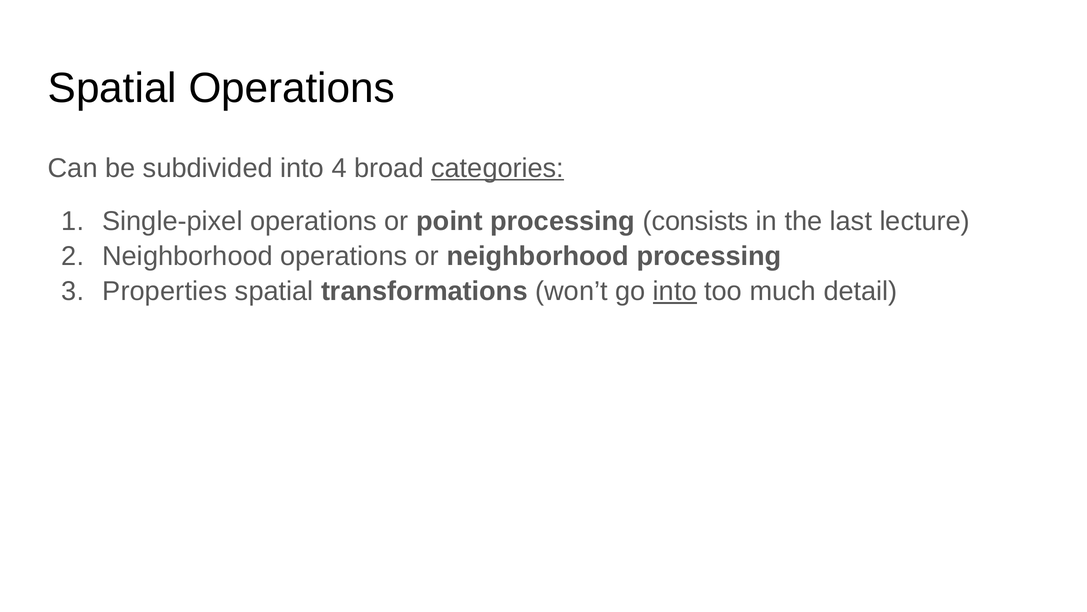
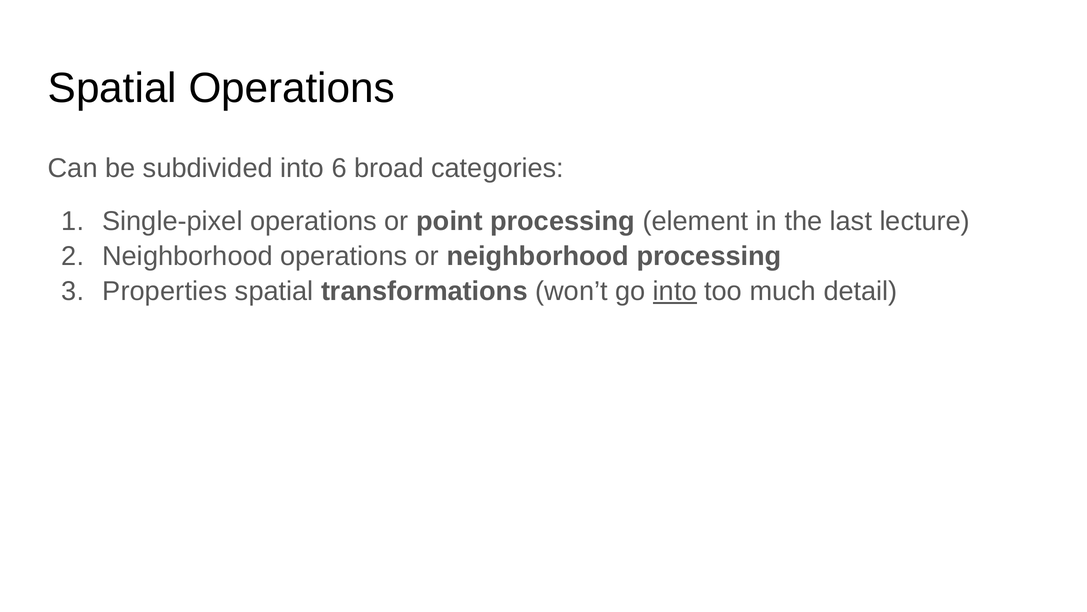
4: 4 -> 6 (339, 168)
categories underline: present -> none (498, 168)
consists: consists -> element (696, 221)
